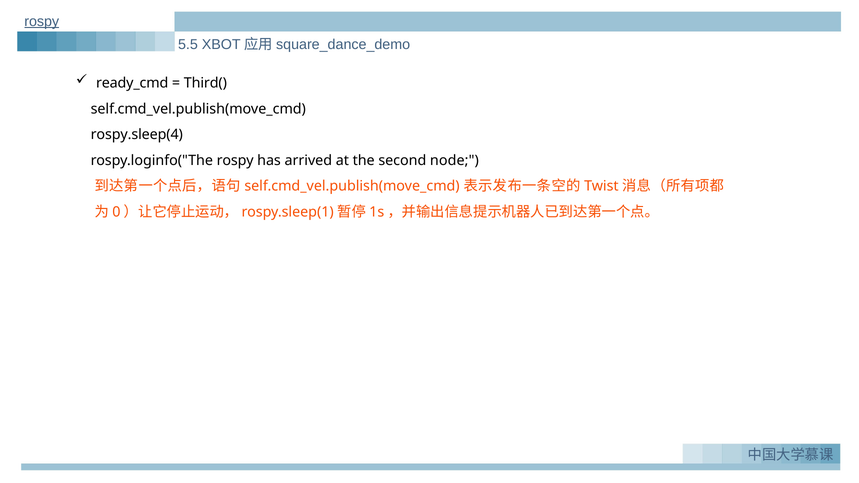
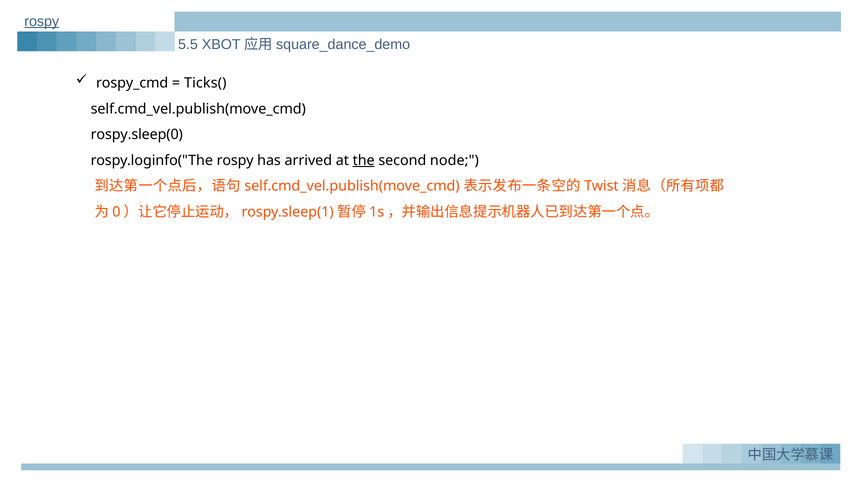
ready_cmd: ready_cmd -> rospy_cmd (132, 83)
Third(: Third( -> Ticks( (205, 83)
rospy.sleep(4: rospy.sleep(4 -> rospy.sleep(0 (137, 135)
the underline: none -> present (364, 160)
